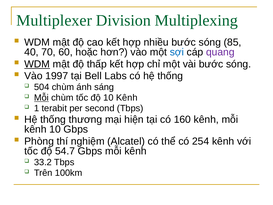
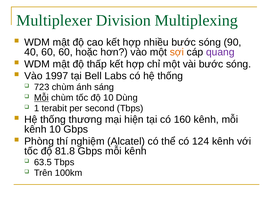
85: 85 -> 90 (233, 42)
40 70: 70 -> 60 (49, 52)
sợi colour: blue -> orange (177, 52)
WDM underline: present -> none (37, 64)
504: 504 -> 723 (42, 87)
10 Kênh: Kênh -> Dùng (127, 98)
254: 254 -> 124 (201, 141)
54.7: 54.7 -> 81.8 (65, 151)
33.2: 33.2 -> 63.5 (43, 162)
